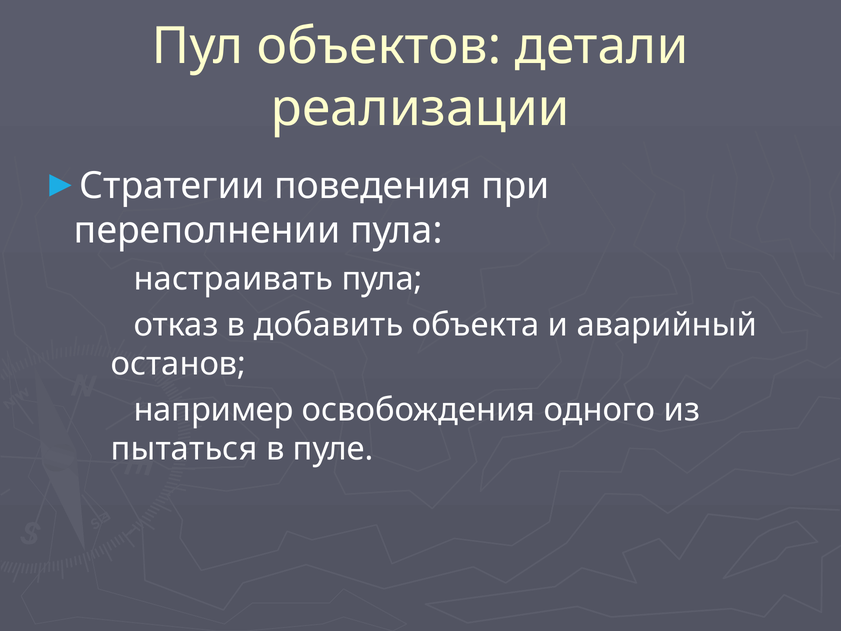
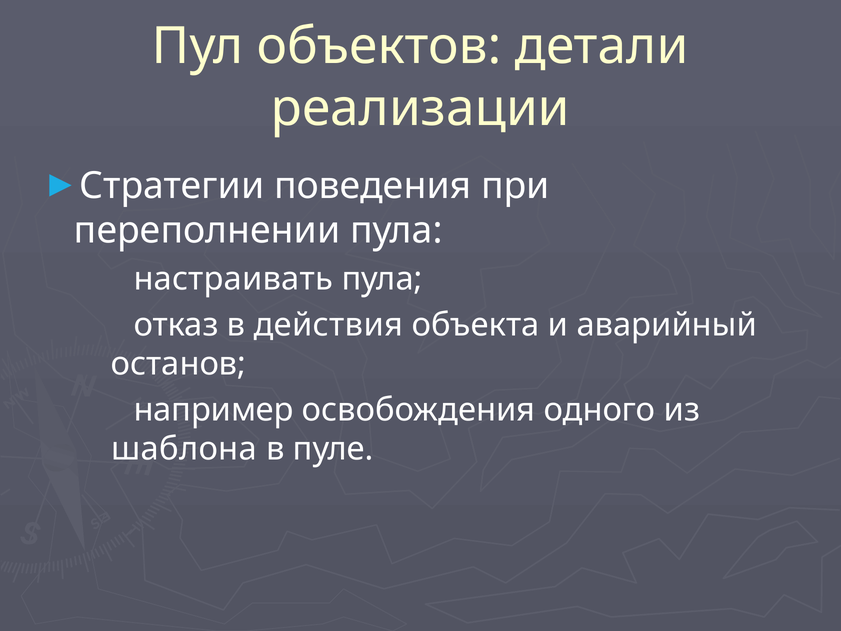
добавить: добавить -> действия (328, 325)
пытаться: пытаться -> шаблона (184, 449)
